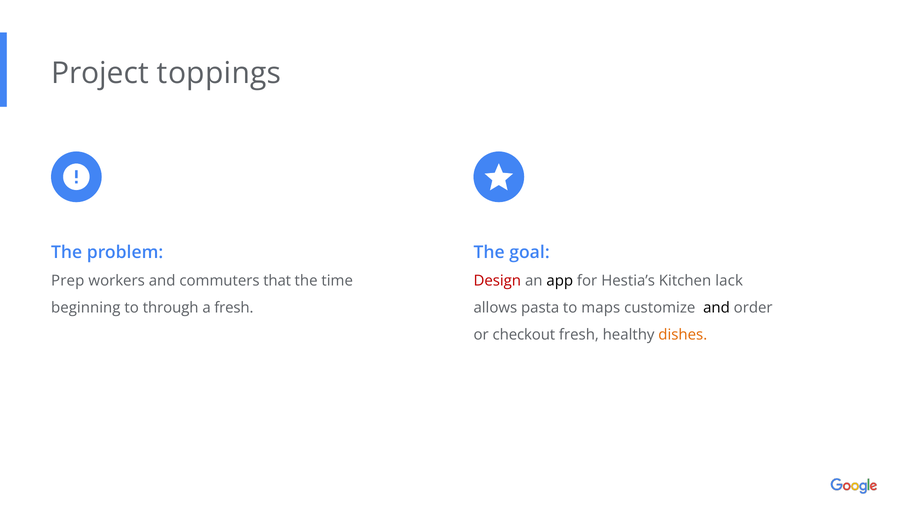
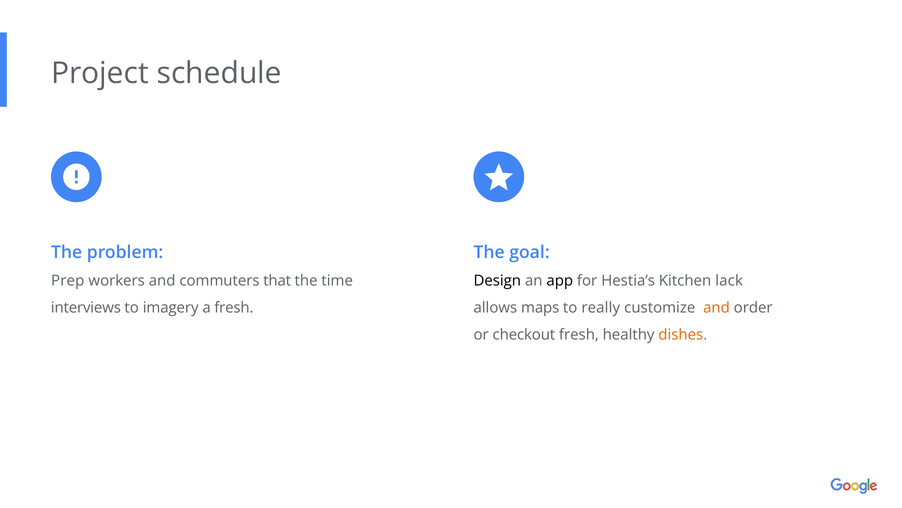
toppings: toppings -> schedule (219, 73)
Design colour: red -> black (497, 280)
beginning: beginning -> interviews (86, 308)
through: through -> imagery (171, 308)
pasta: pasta -> maps (540, 308)
maps: maps -> really (601, 308)
and colour: black -> orange (716, 308)
